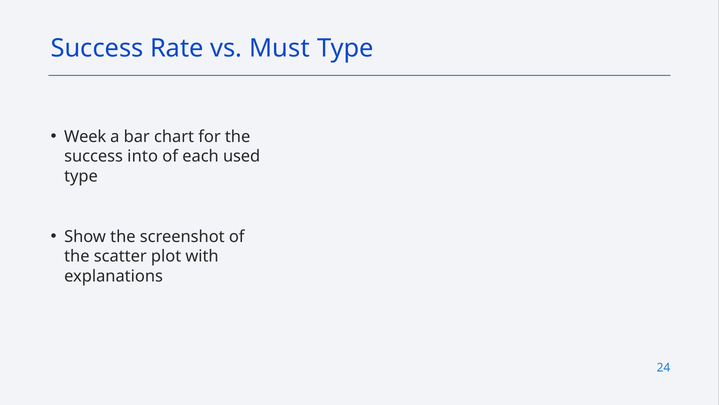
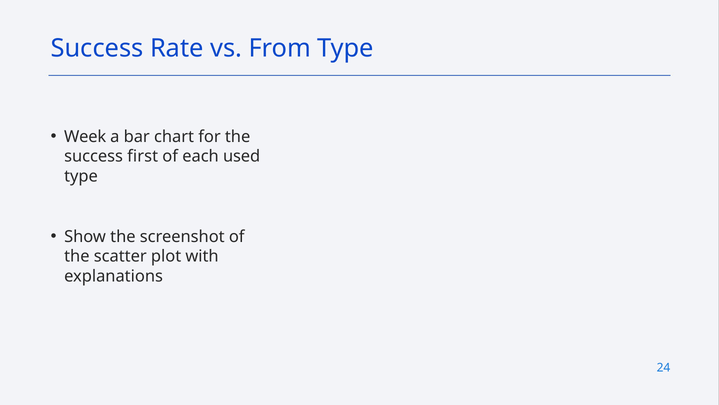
Must: Must -> From (280, 48)
into: into -> first (143, 156)
